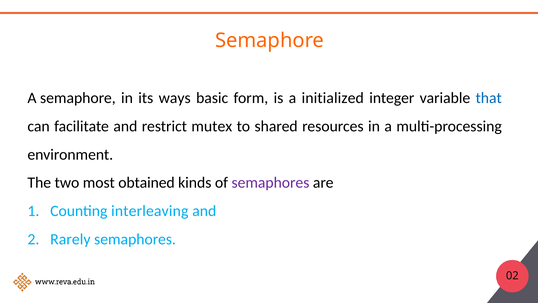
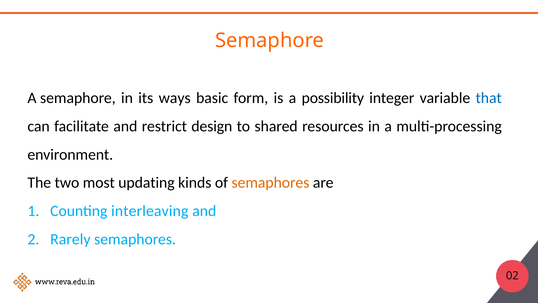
initialized: initialized -> possibility (333, 98)
mutex: mutex -> design (212, 126)
obtained: obtained -> updating (146, 183)
semaphores colour: purple -> orange (270, 183)
